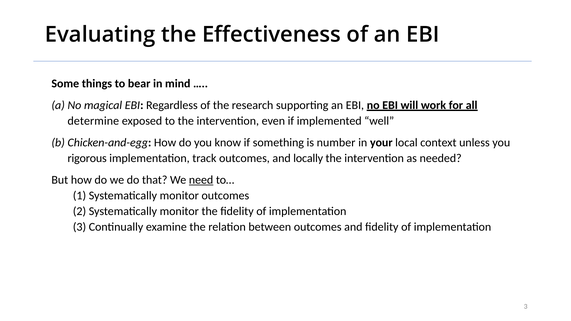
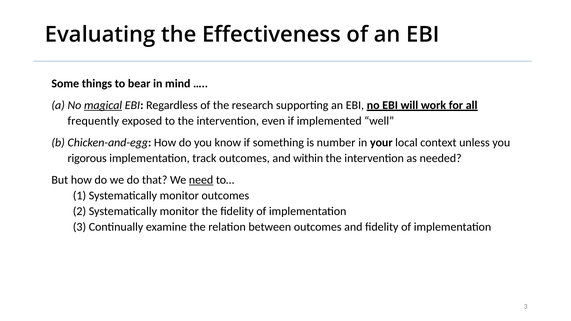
magical underline: none -> present (103, 105)
determine: determine -> frequently (93, 121)
locally: locally -> within (308, 158)
